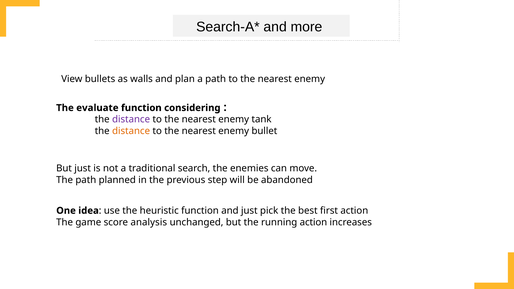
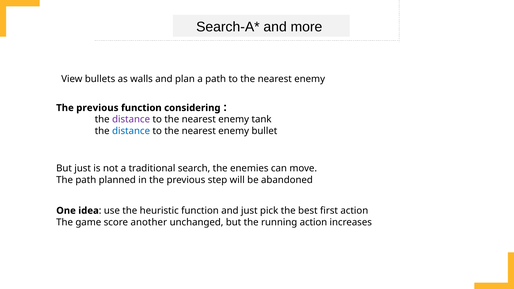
evaluate: evaluate -> previous (97, 108)
distance colour: orange -> blue (131, 131)
analysis: analysis -> another (149, 222)
